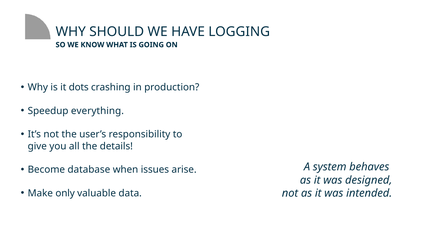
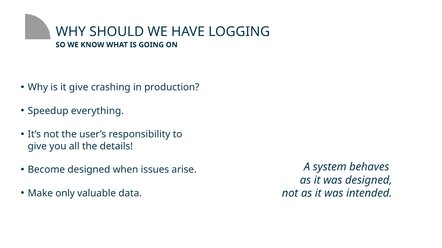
it dots: dots -> give (79, 88)
Become database: database -> designed (89, 170)
